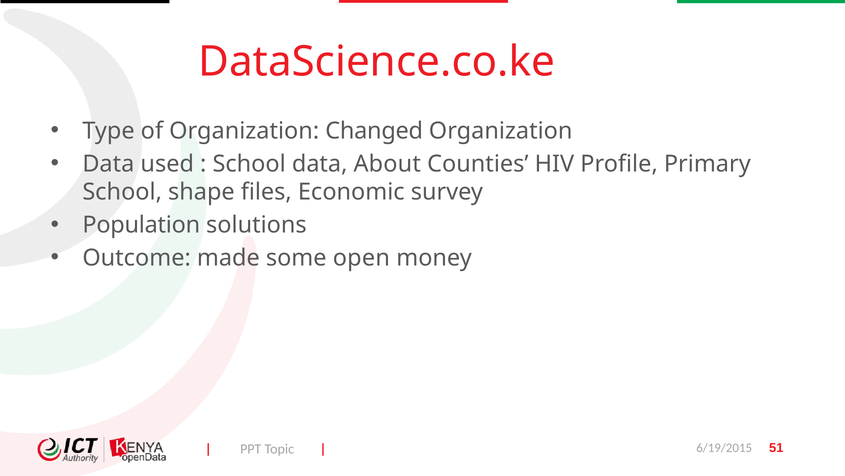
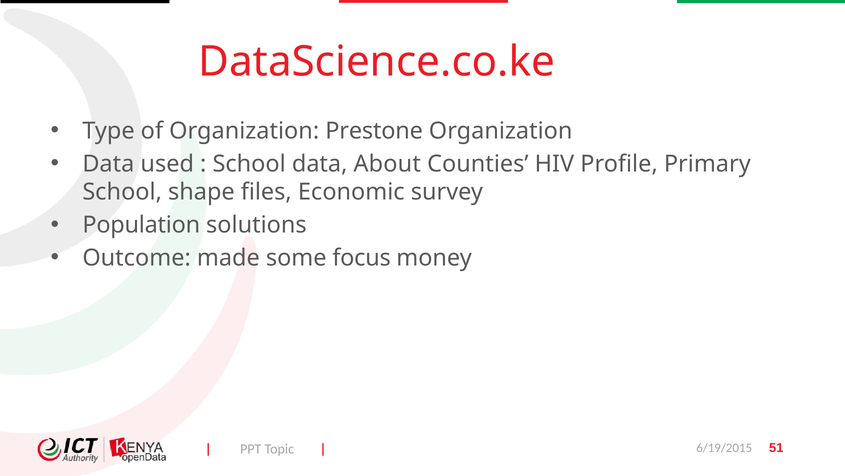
Changed: Changed -> Prestone (374, 131)
open: open -> focus (362, 258)
